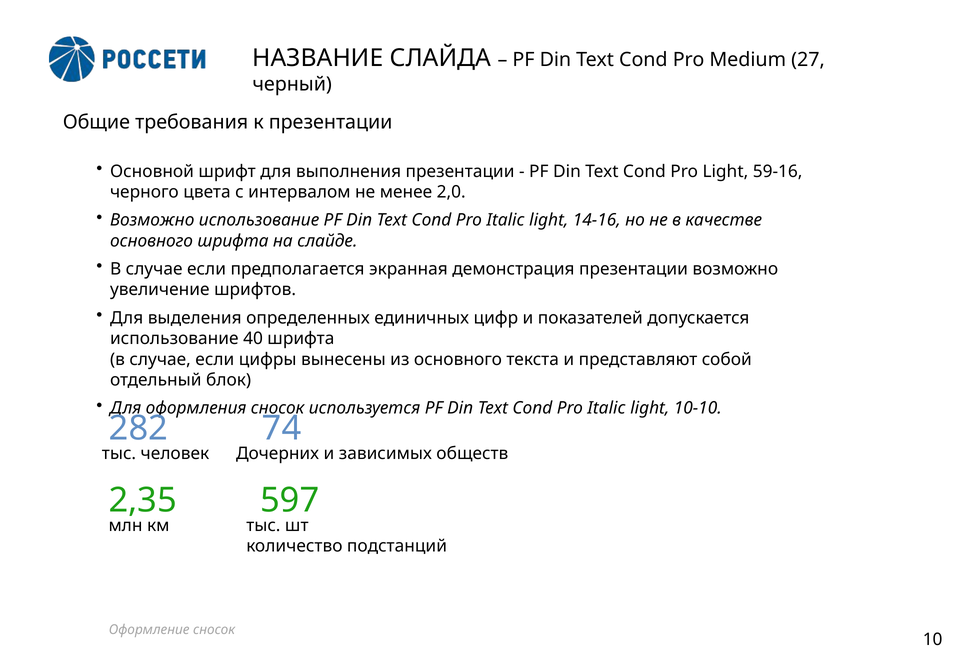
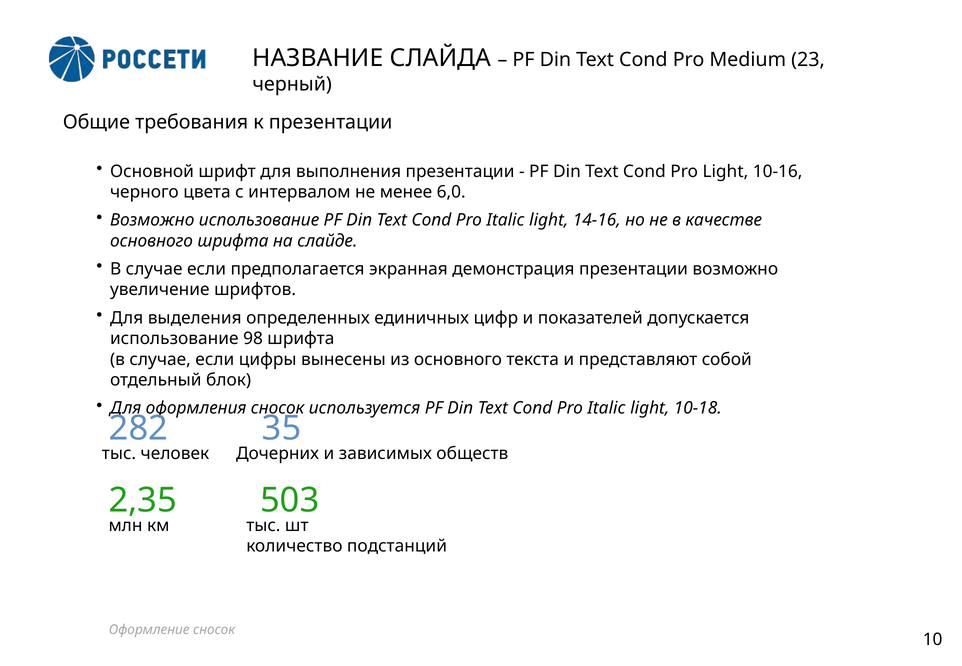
27: 27 -> 23 (808, 60)
59-16: 59-16 -> 10-16 (778, 171)
2,0: 2,0 -> 6,0 (451, 192)
40: 40 -> 98 (253, 339)
10-10: 10-10 -> 10-18 (698, 408)
74: 74 -> 35 (282, 428)
597: 597 -> 503 (290, 500)
